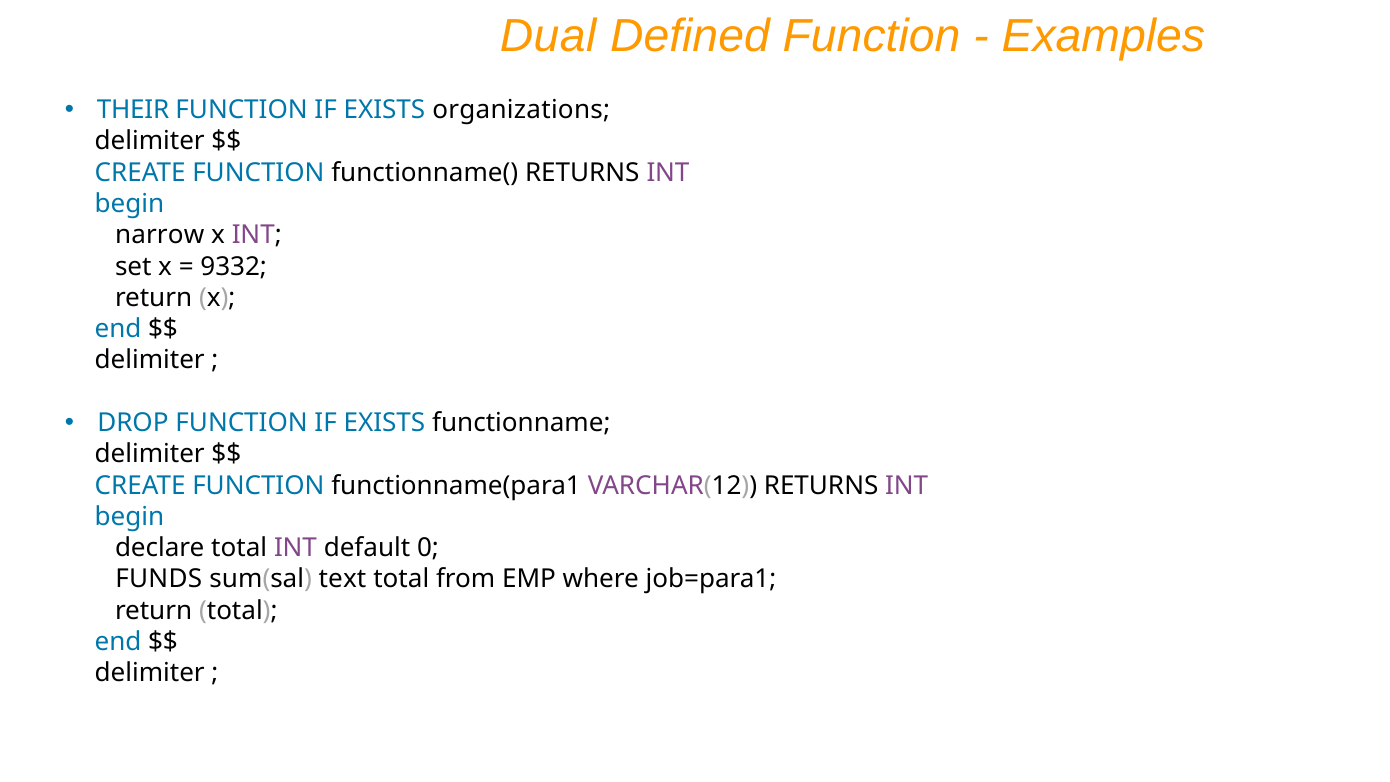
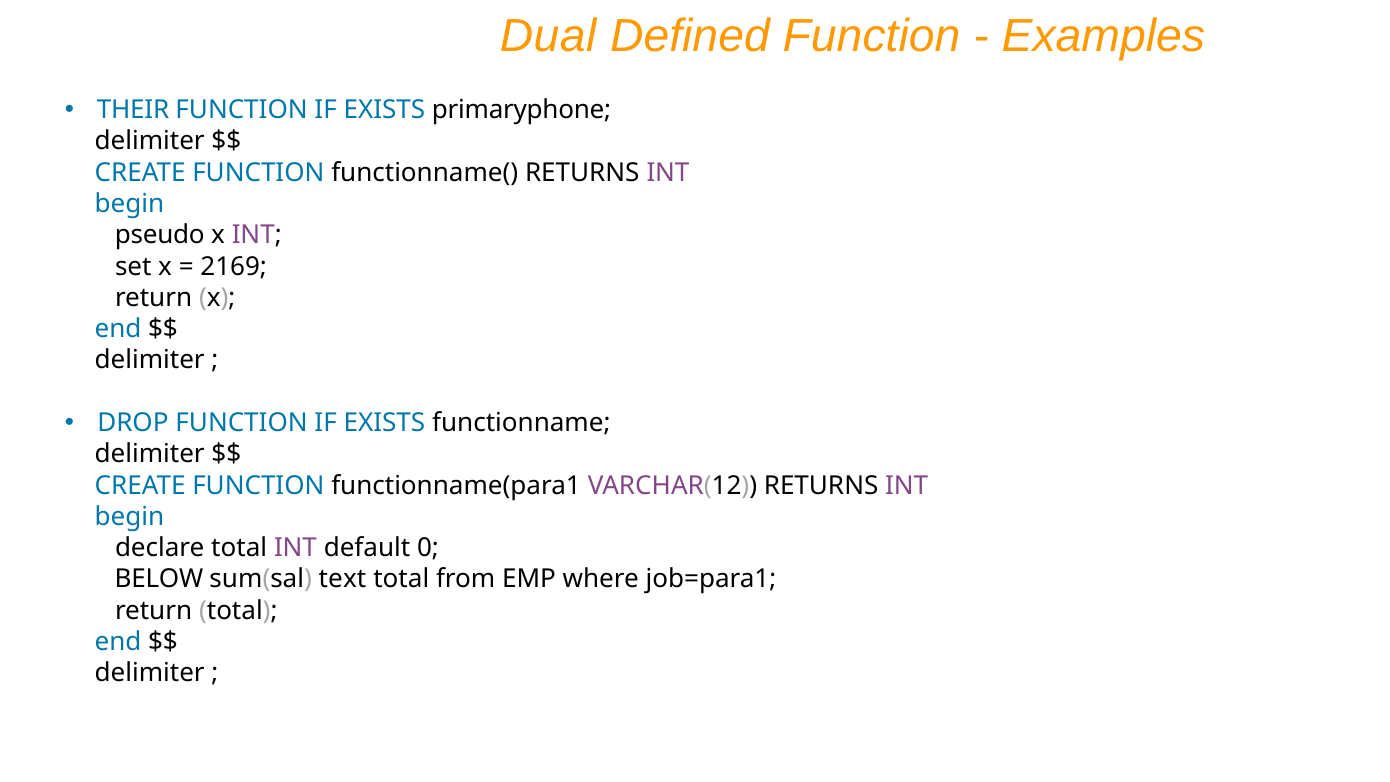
organizations: organizations -> primaryphone (521, 110)
narrow: narrow -> pseudo (160, 235)
9332: 9332 -> 2169 (234, 266)
FUNDS: FUNDS -> BELOW (159, 579)
